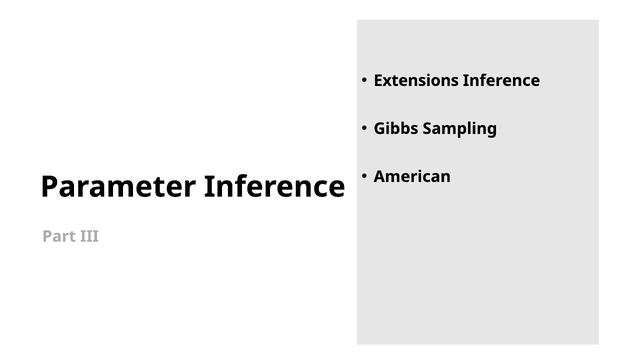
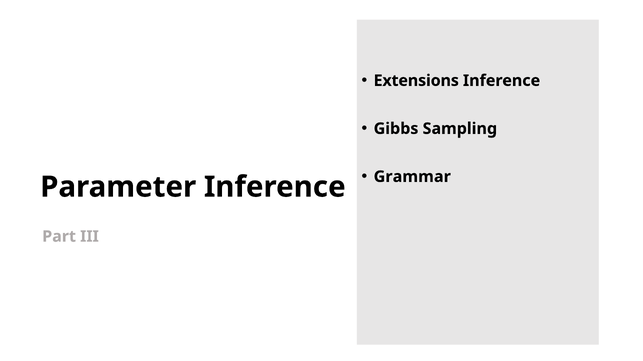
American: American -> Grammar (412, 177)
